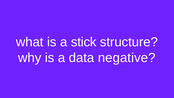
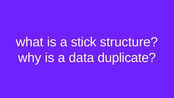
negative: negative -> duplicate (127, 58)
